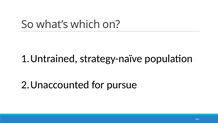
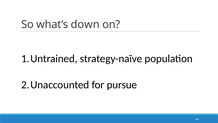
which: which -> down (85, 24)
